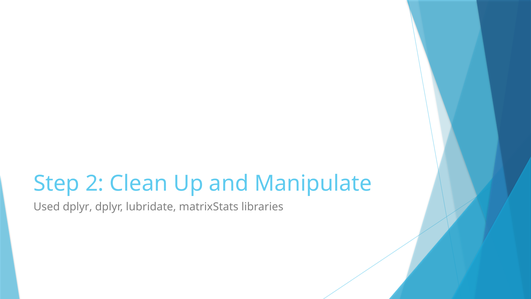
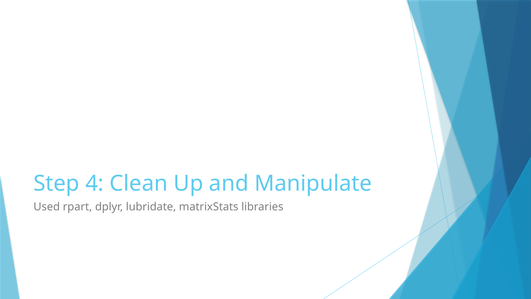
2: 2 -> 4 (95, 183)
Used dplyr: dplyr -> rpart (77, 207)
